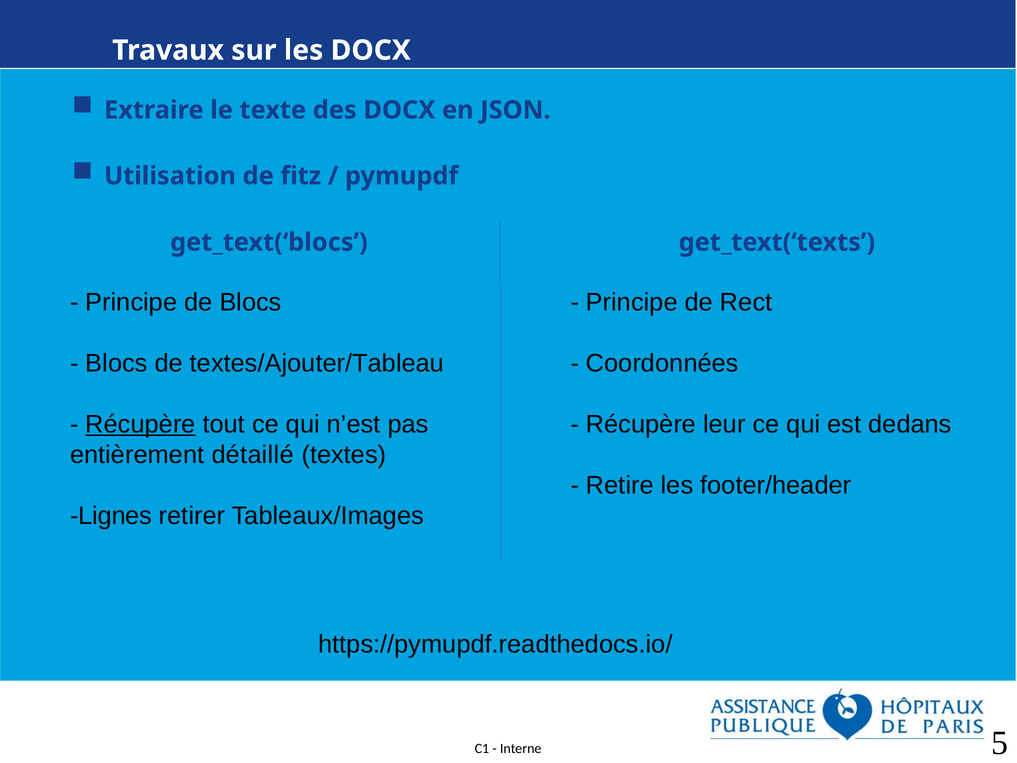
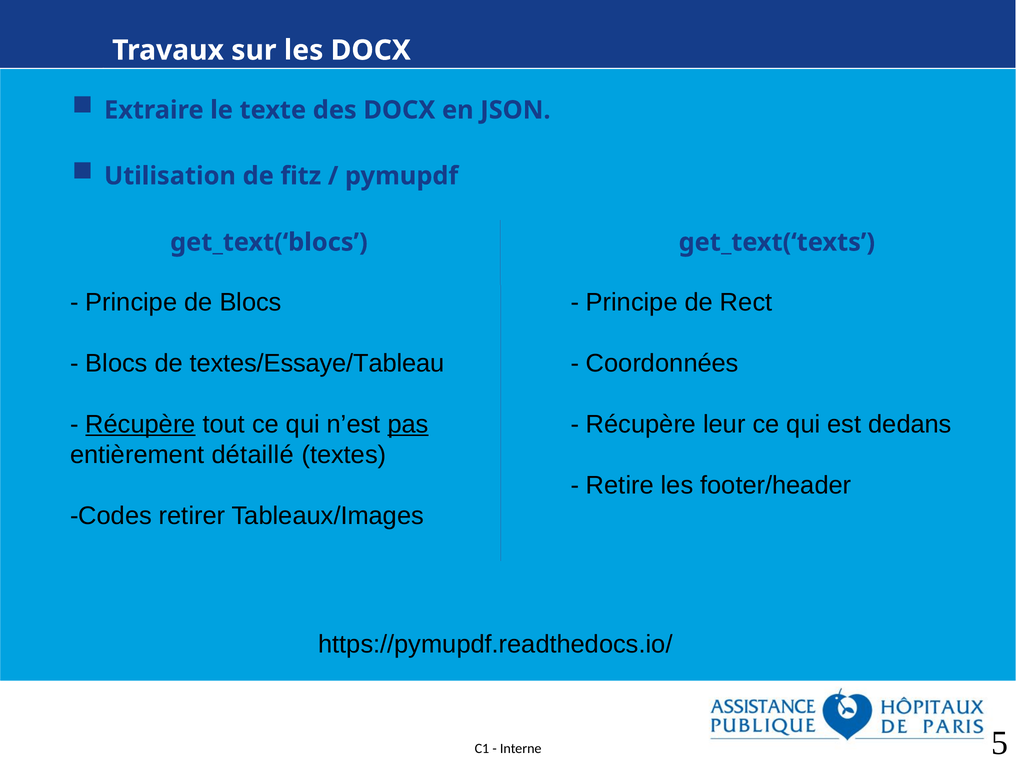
textes/Ajouter/Tableau: textes/Ajouter/Tableau -> textes/Essaye/Tableau (317, 363)
pas underline: none -> present (408, 424)
Lignes: Lignes -> Codes (111, 516)
